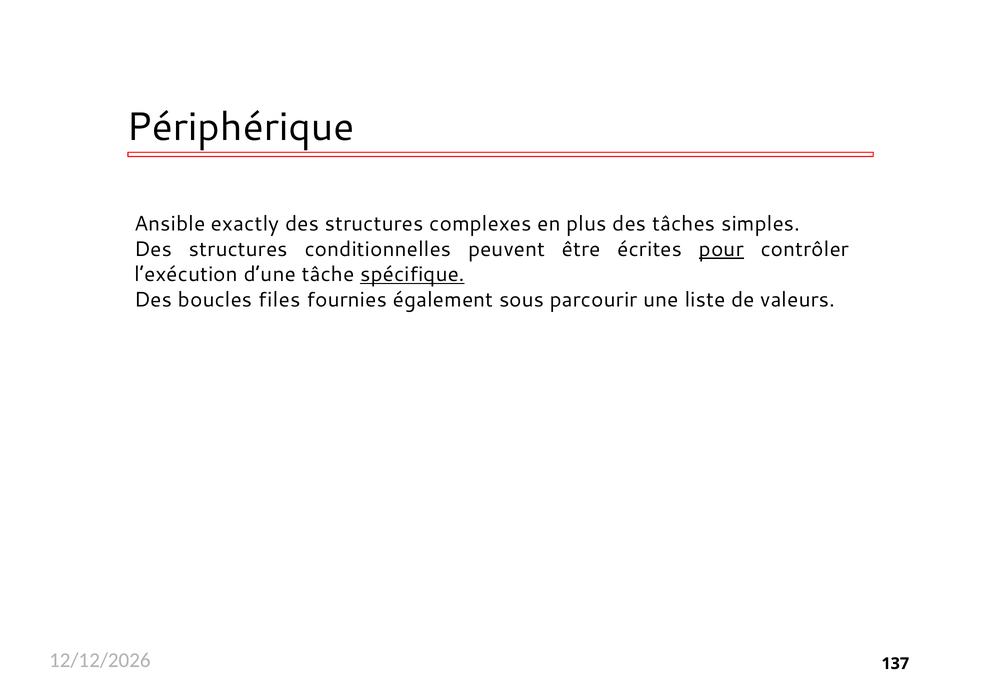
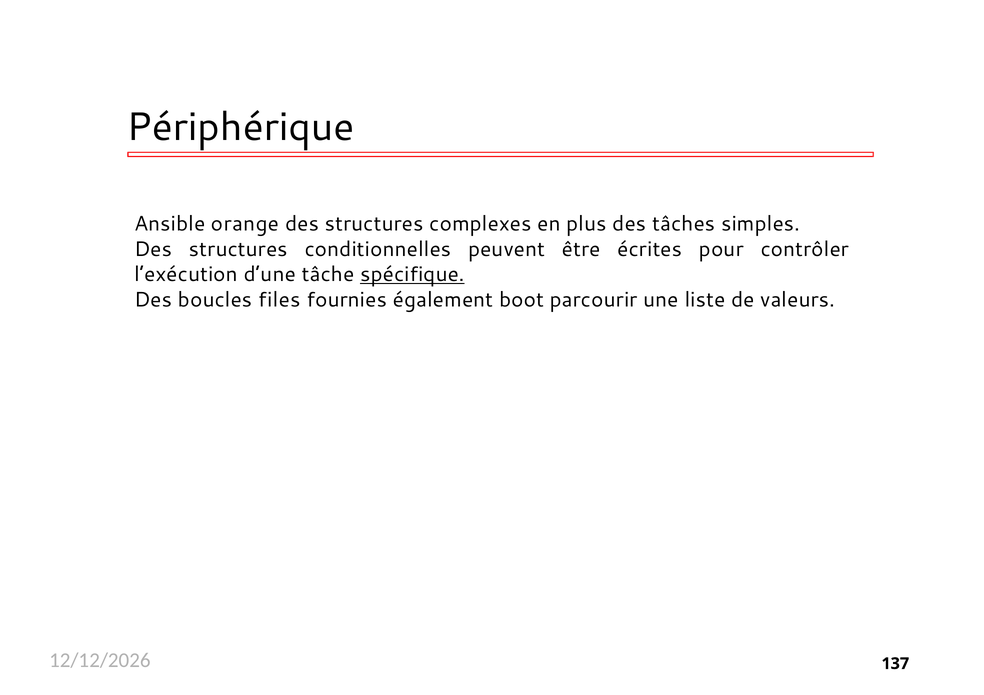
exactly: exactly -> orange (245, 224)
pour underline: present -> none (721, 249)
sous: sous -> boot (522, 300)
